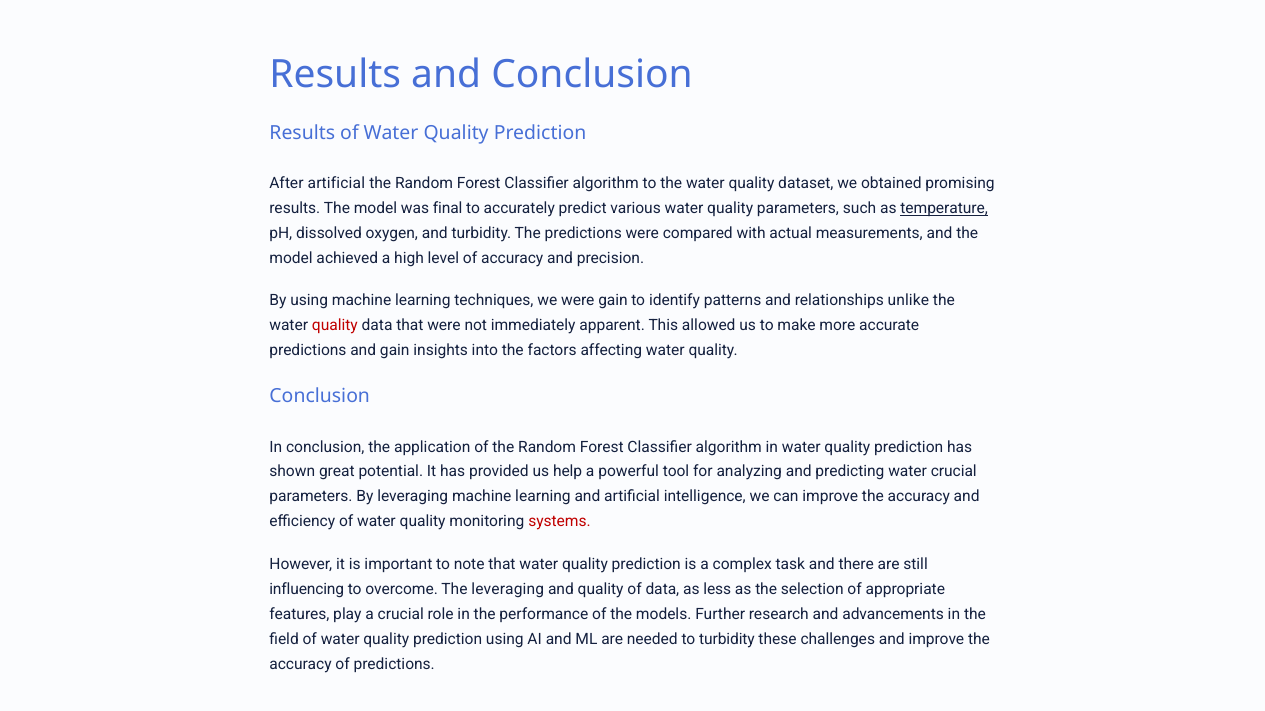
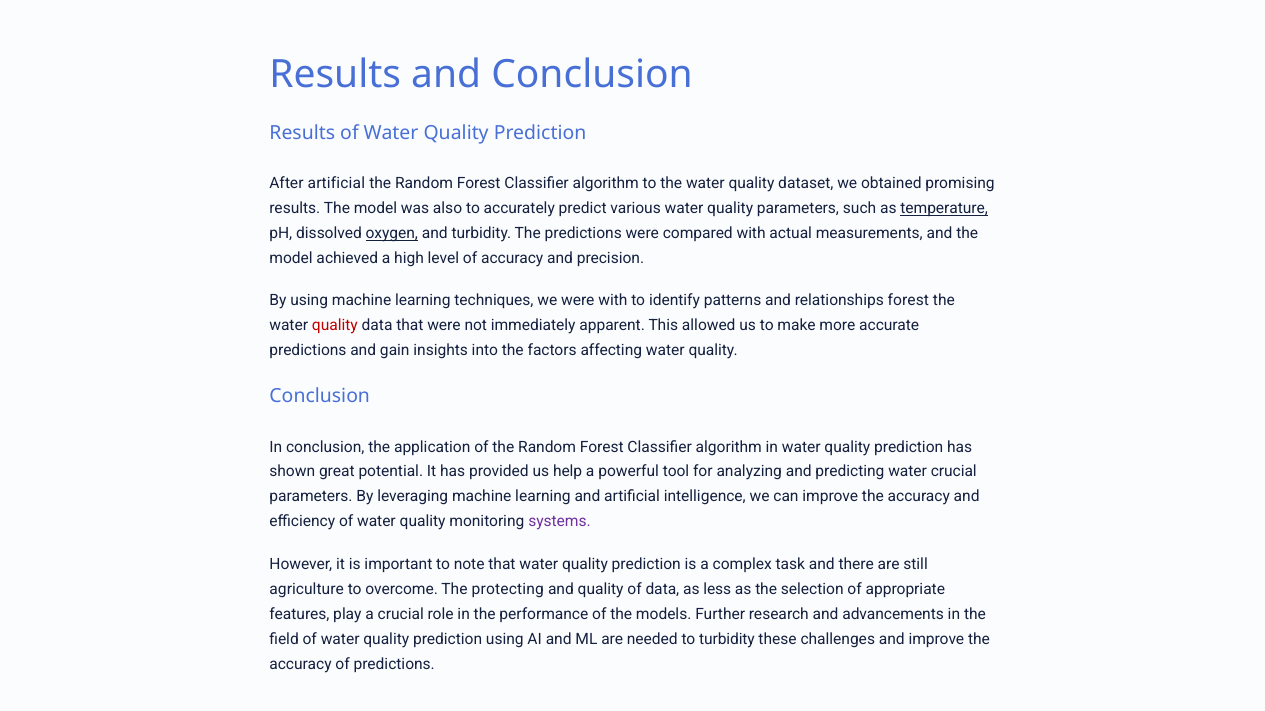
final: final -> also (448, 209)
oxygen underline: none -> present (392, 234)
were gain: gain -> with (613, 301)
relationships unlike: unlike -> forest (908, 301)
systems colour: red -> purple (560, 522)
influencing: influencing -> agriculture (307, 590)
The leveraging: leveraging -> protecting (508, 590)
